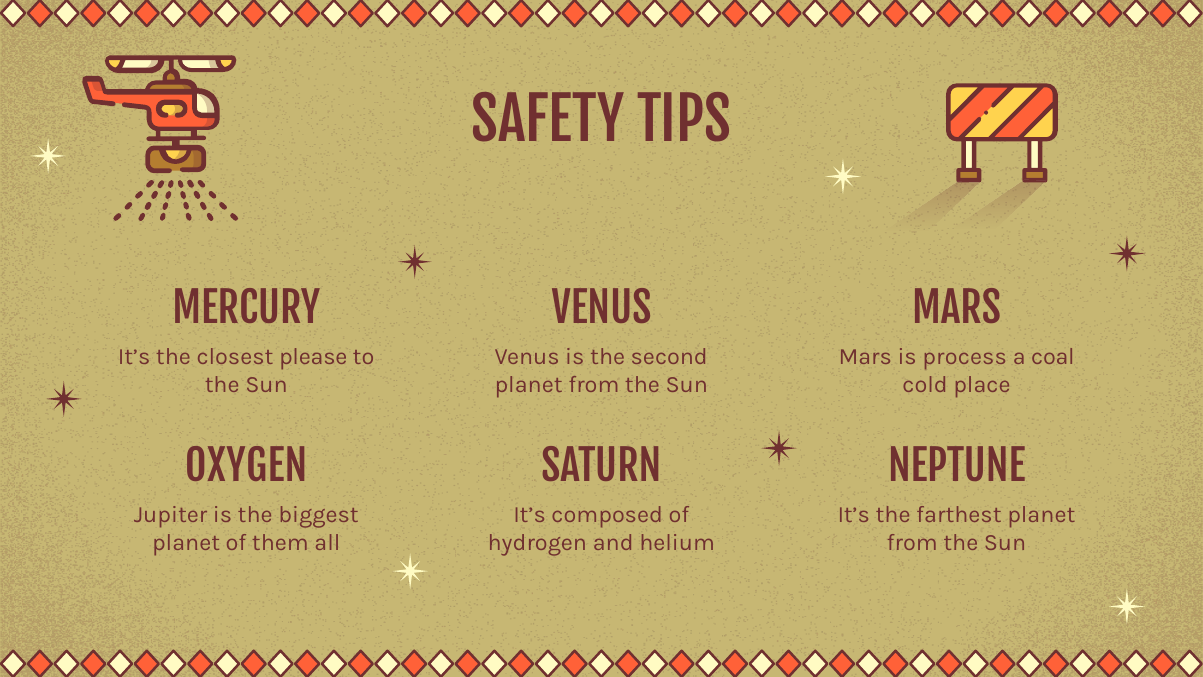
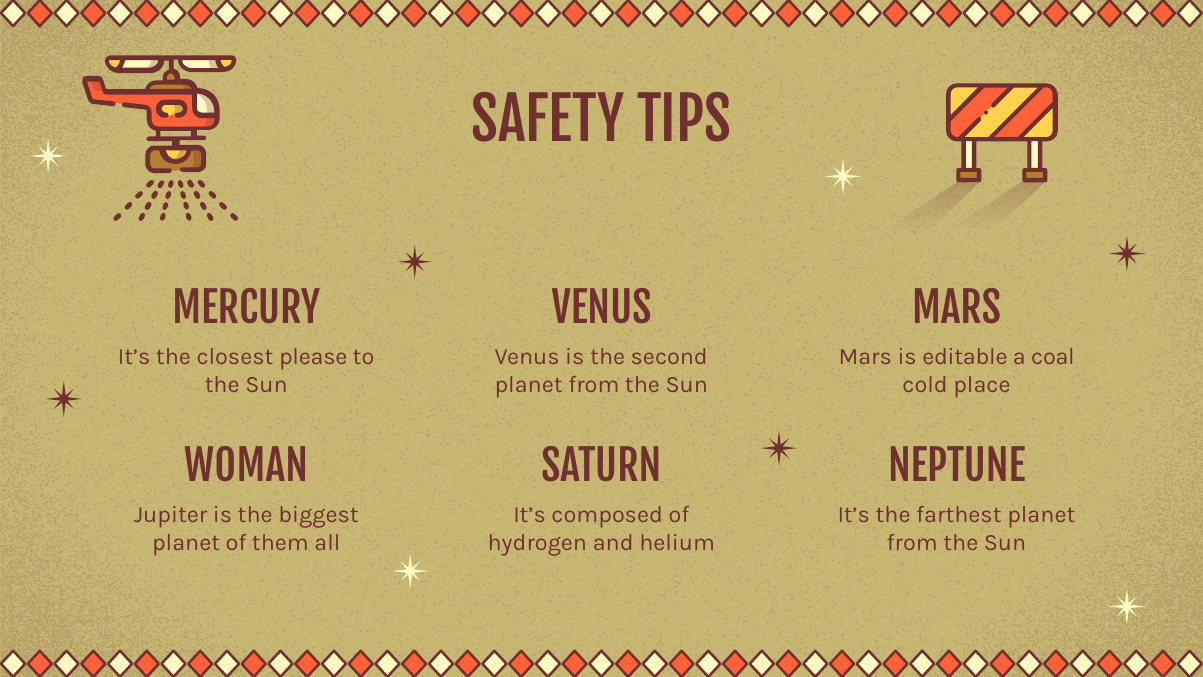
process: process -> editable (965, 356)
OXYGEN: OXYGEN -> WOMAN (246, 468)
